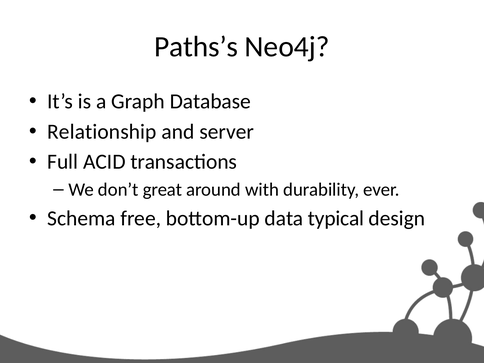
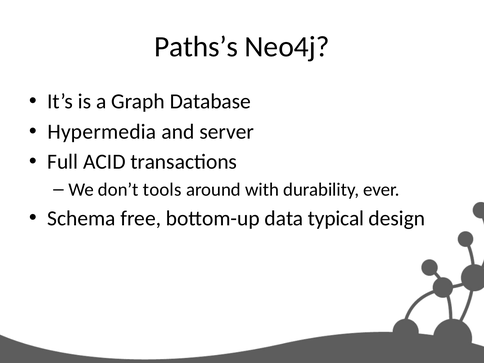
Relationship: Relationship -> Hypermedia (102, 132)
great: great -> tools (162, 190)
